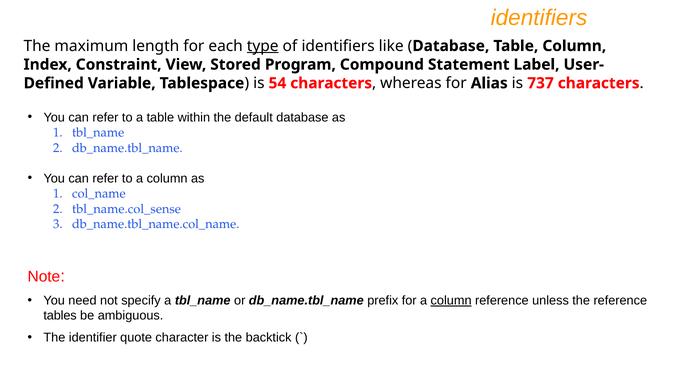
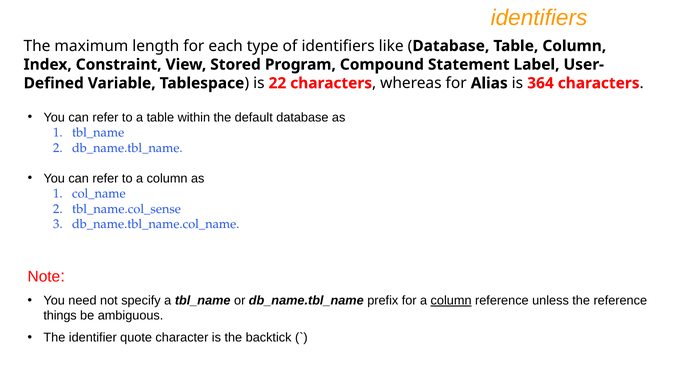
type underline: present -> none (263, 46)
54: 54 -> 22 (277, 83)
737: 737 -> 364 (540, 83)
tables: tables -> things (60, 316)
